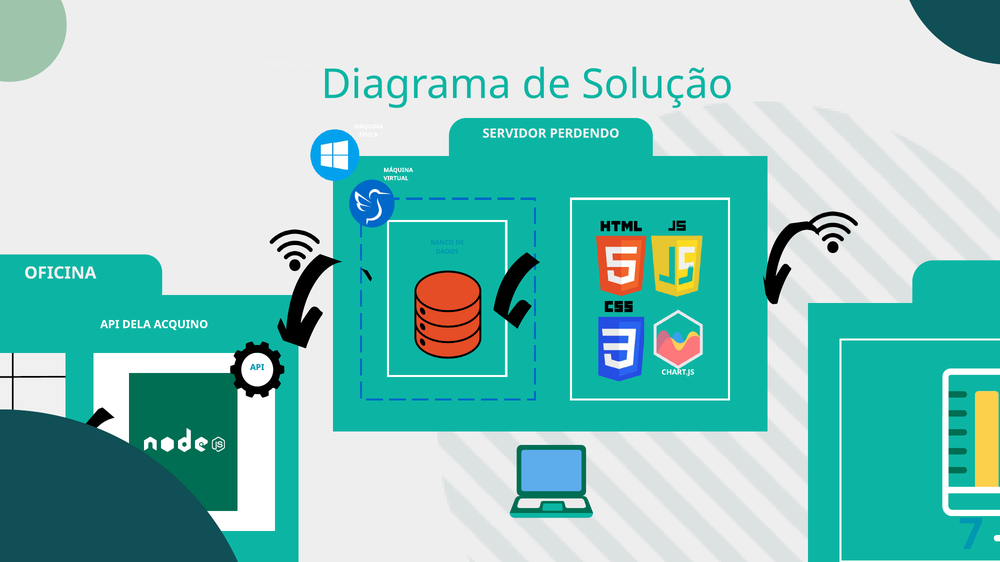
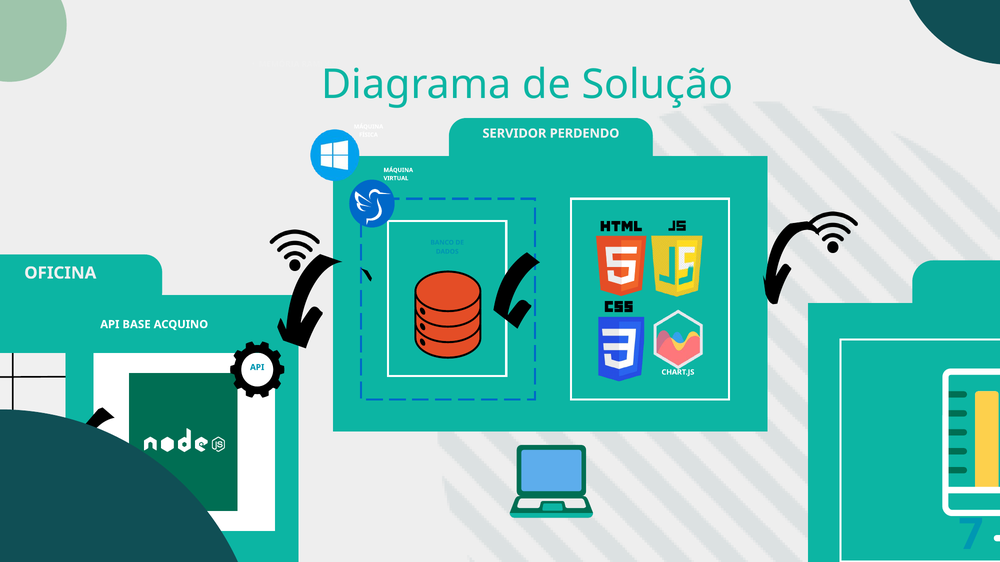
DELA: DELA -> BASE (137, 325)
